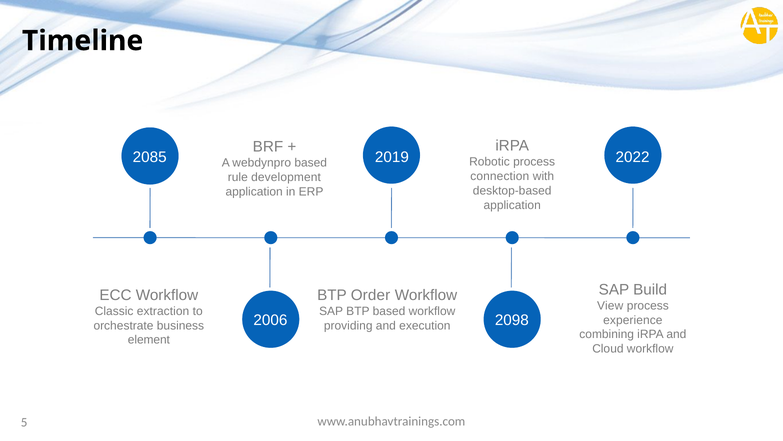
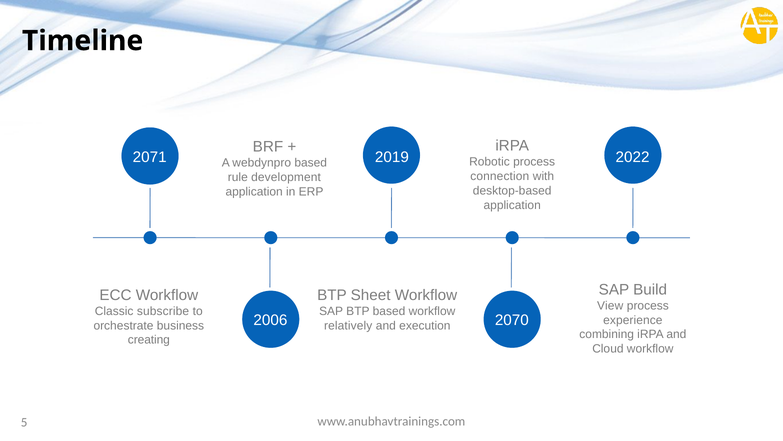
2085: 2085 -> 2071 (150, 157)
Order: Order -> Sheet (371, 295)
extraction: extraction -> subscribe (163, 311)
2098: 2098 -> 2070 (512, 320)
providing: providing -> relatively (348, 325)
element: element -> creating (149, 340)
